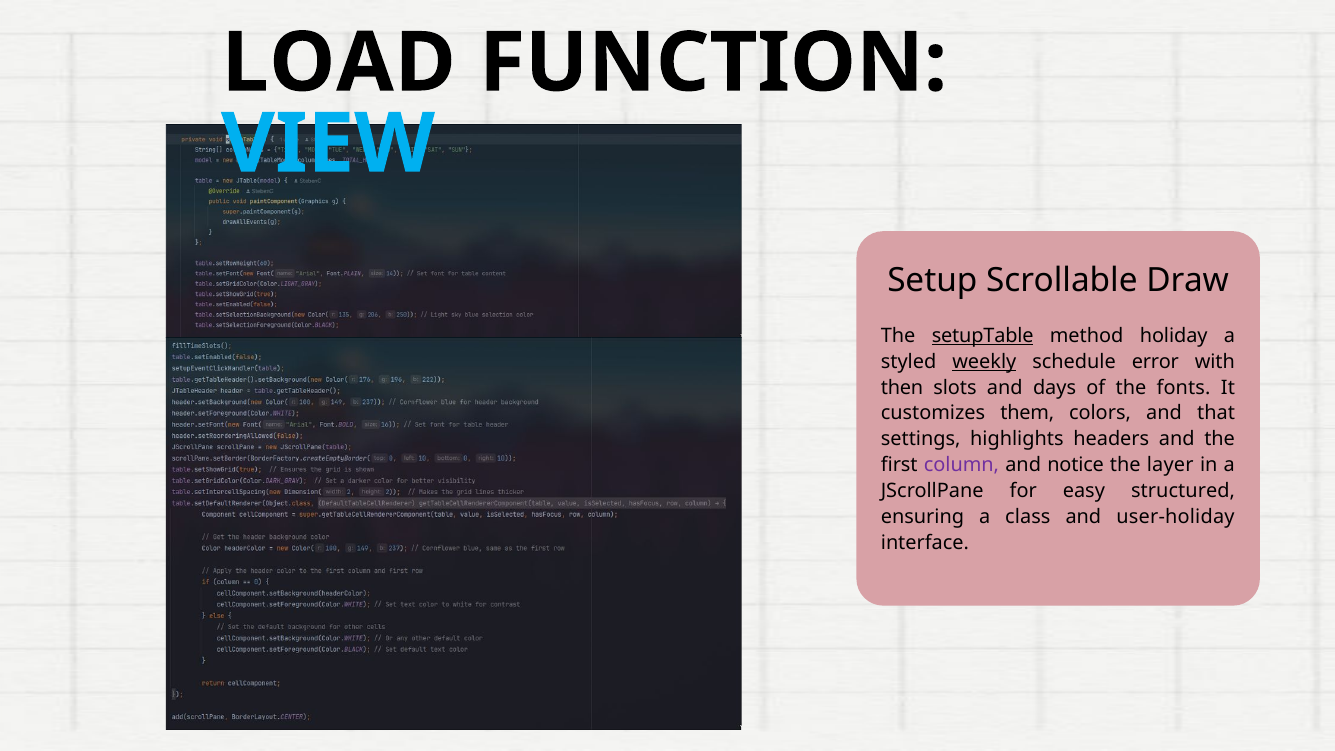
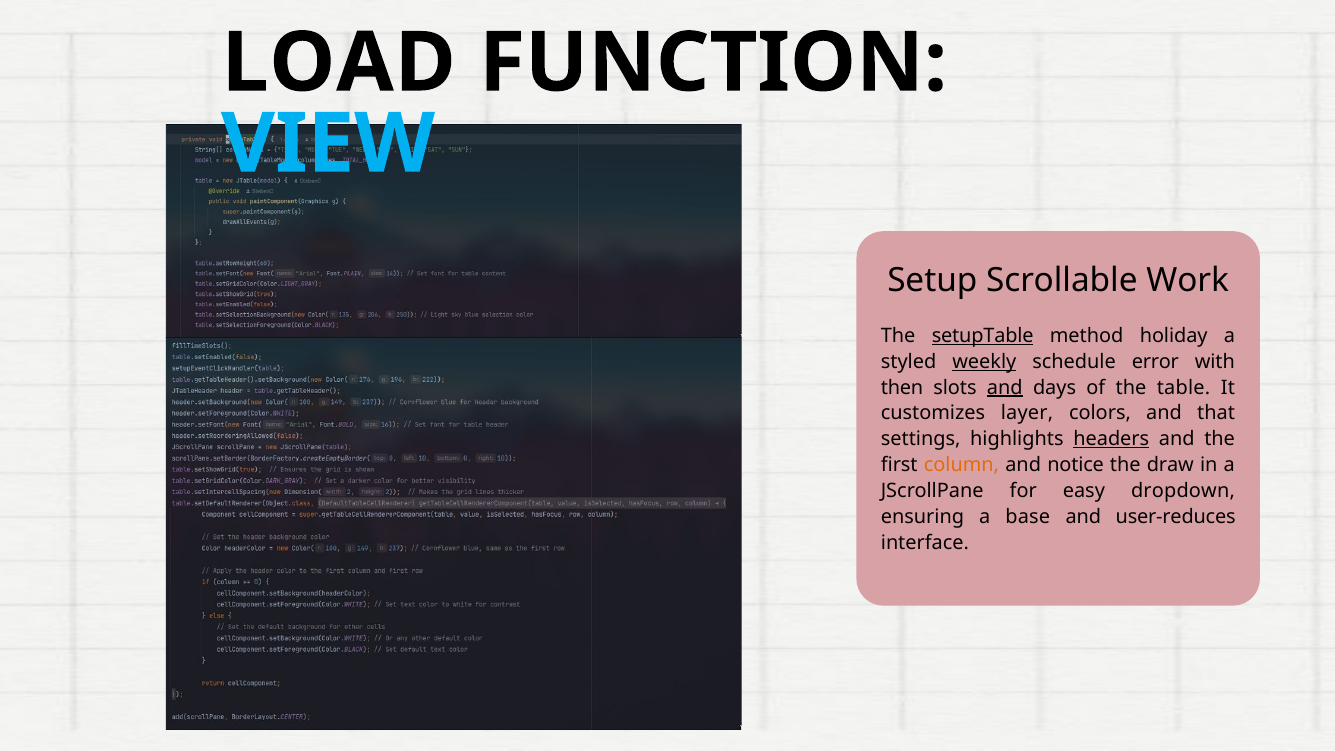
Draw: Draw -> Work (1188, 281)
and underline: none -> present (1005, 387)
fonts: fonts -> table (1184, 387)
them: them -> layer (1027, 413)
headers underline: none -> present (1111, 439)
column colour: purple -> orange (961, 465)
layer: layer -> draw (1170, 465)
structured: structured -> dropdown (1183, 491)
class: class -> base (1028, 517)
user-holiday: user-holiday -> user-reduces (1176, 517)
